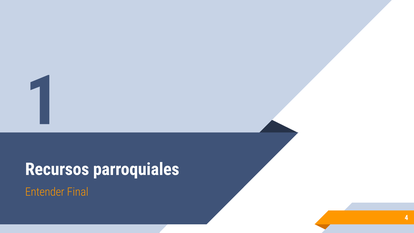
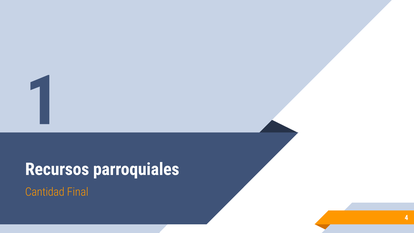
Entender: Entender -> Cantidad (45, 192)
